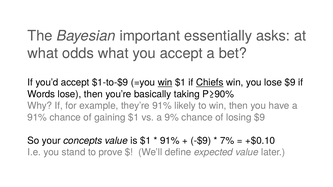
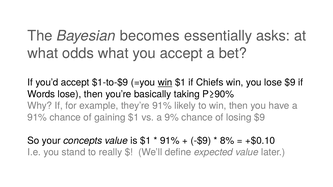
important: important -> becomes (150, 36)
Chiefs underline: present -> none (210, 83)
7%: 7% -> 8% (227, 141)
prove: prove -> really (111, 152)
